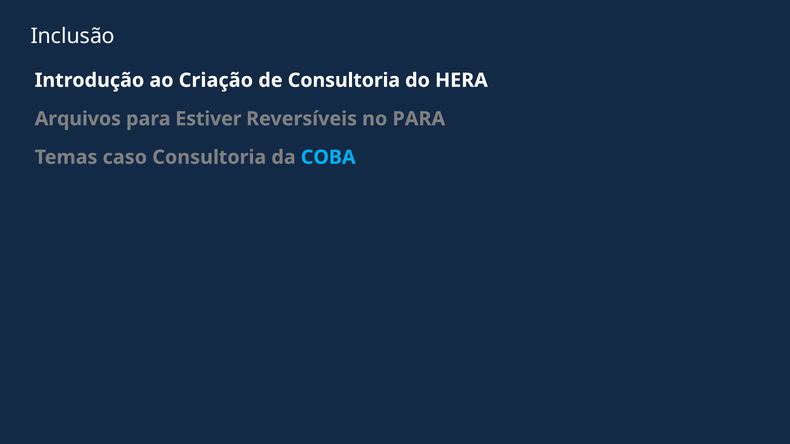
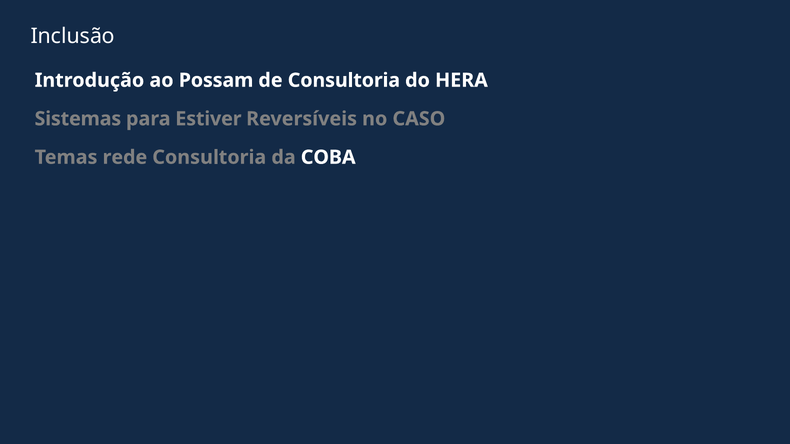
Criação: Criação -> Possam (216, 80)
Arquivos: Arquivos -> Sistemas (78, 119)
no PARA: PARA -> CASO (419, 119)
caso: caso -> rede (125, 157)
COBA colour: light blue -> white (328, 157)
